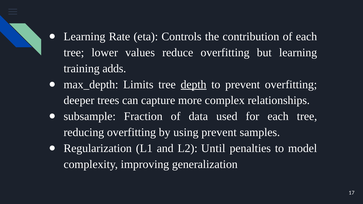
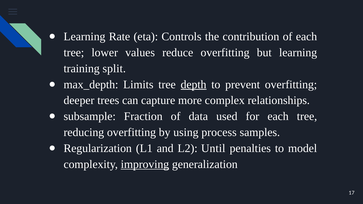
adds: adds -> split (114, 69)
using prevent: prevent -> process (219, 132)
improving underline: none -> present (145, 164)
